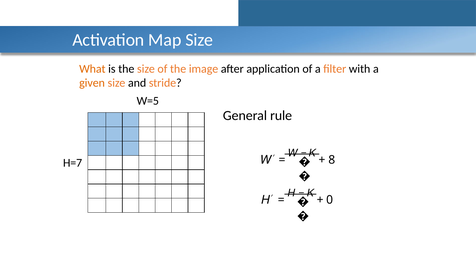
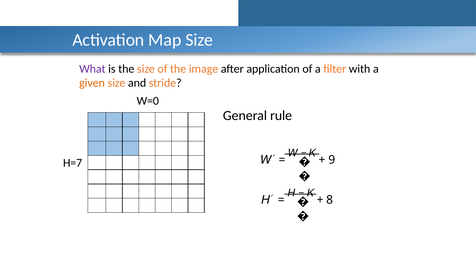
What colour: orange -> purple (92, 69)
W=5: W=5 -> W=0 (148, 101)
8: 8 -> 9 (332, 160)
0: 0 -> 8 (330, 200)
